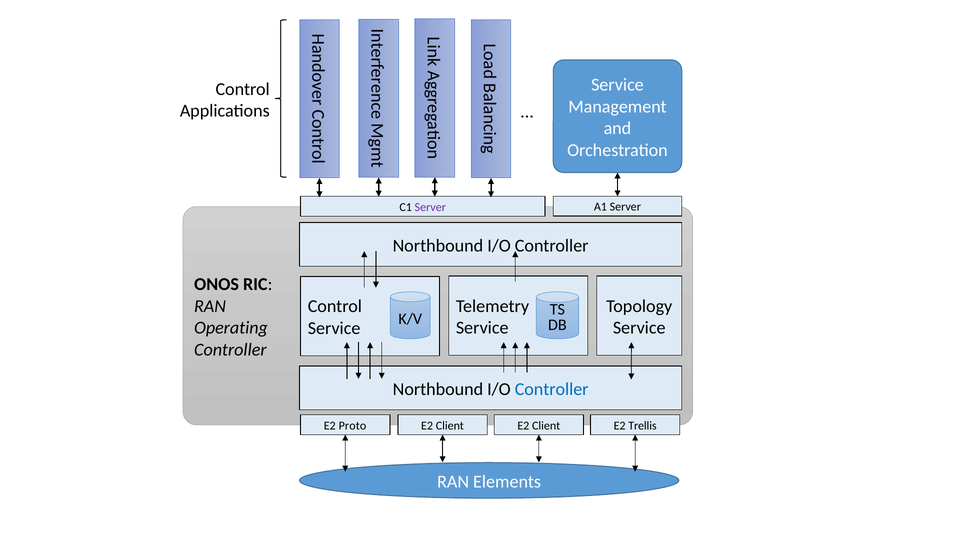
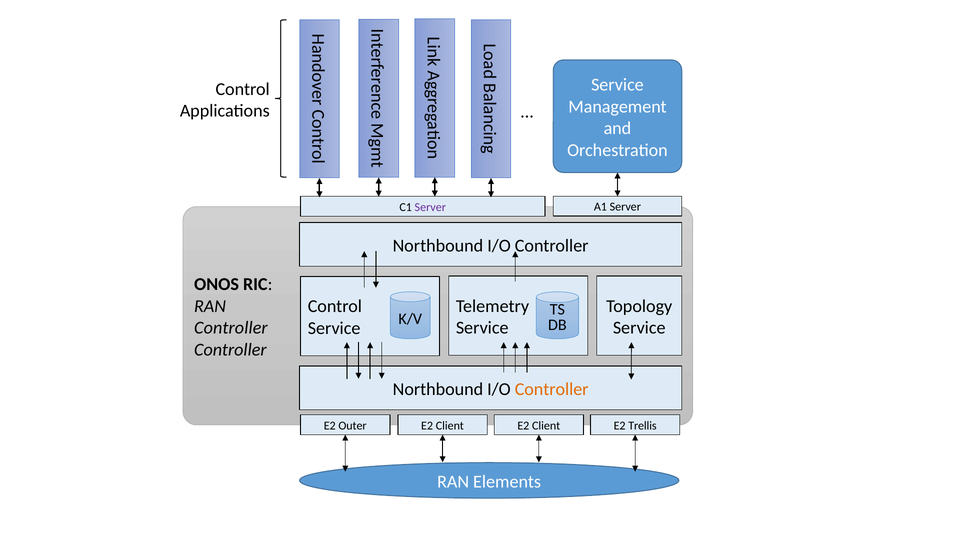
Operating: Operating -> Controller (231, 328)
Controller colour: blue -> orange (552, 389)
Proto: Proto -> Outer (353, 425)
